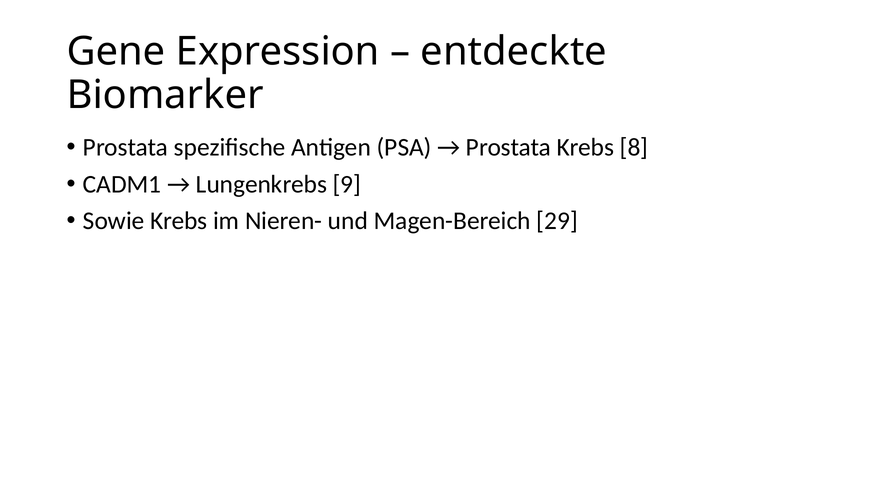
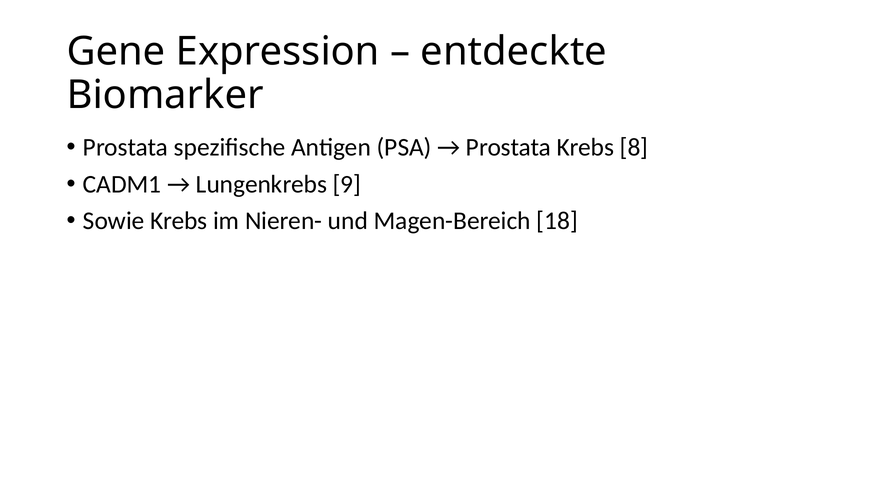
29: 29 -> 18 (557, 221)
